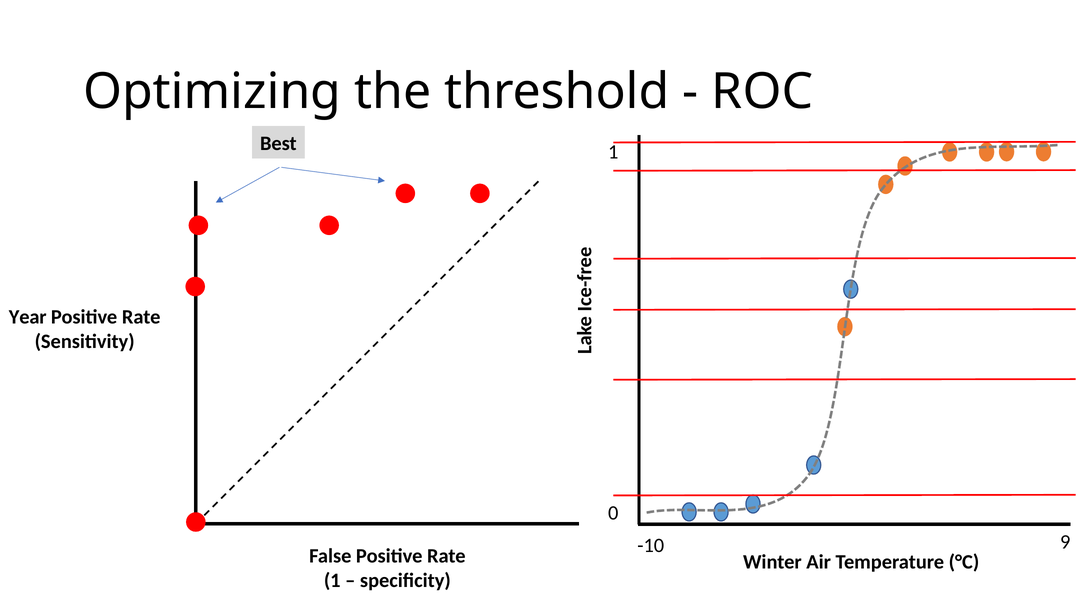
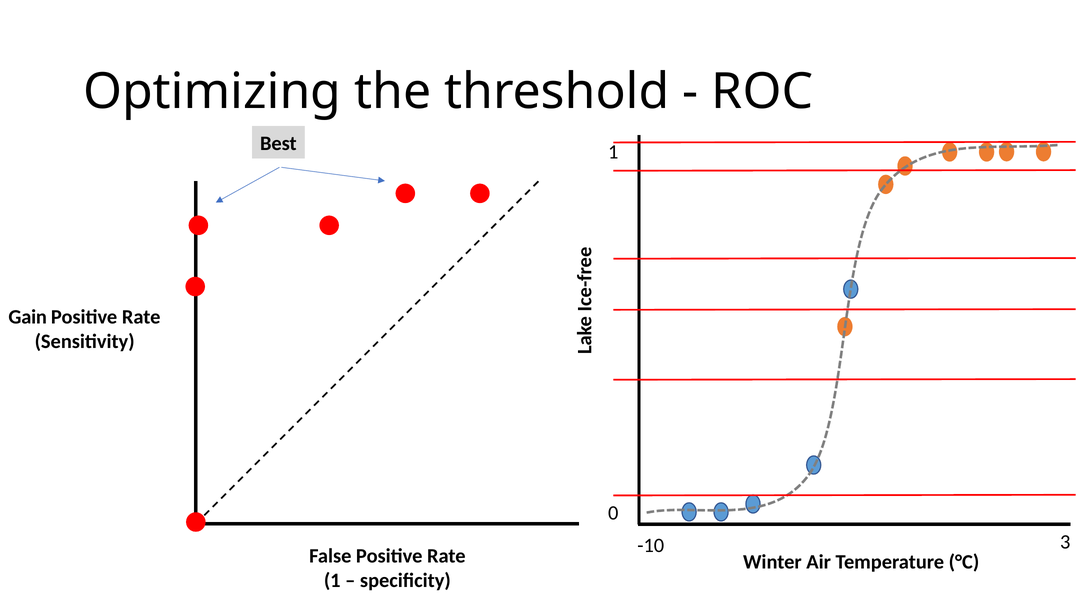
Year: Year -> Gain (28, 317)
9: 9 -> 3 (1065, 542)
